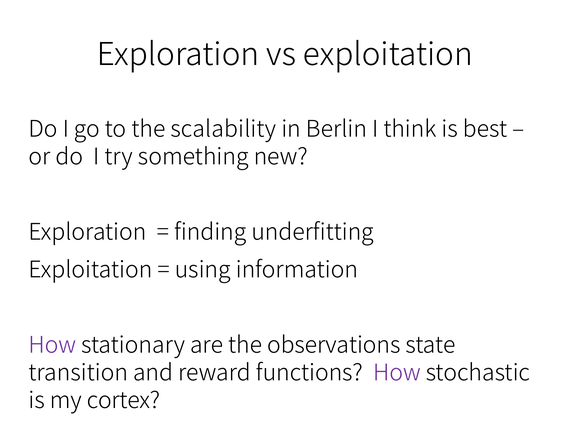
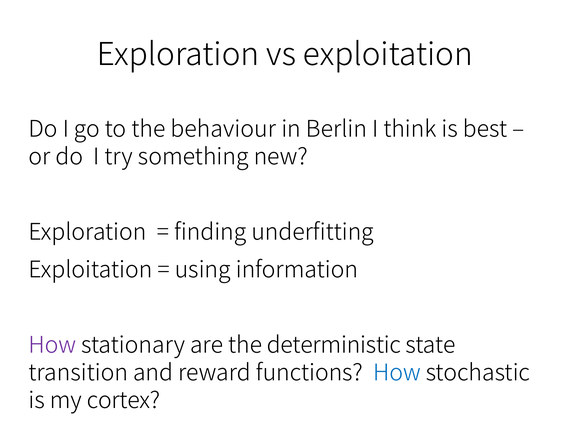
scalability: scalability -> behaviour (223, 129)
observations: observations -> deterministic (334, 346)
How colour: purple -> blue (397, 373)
